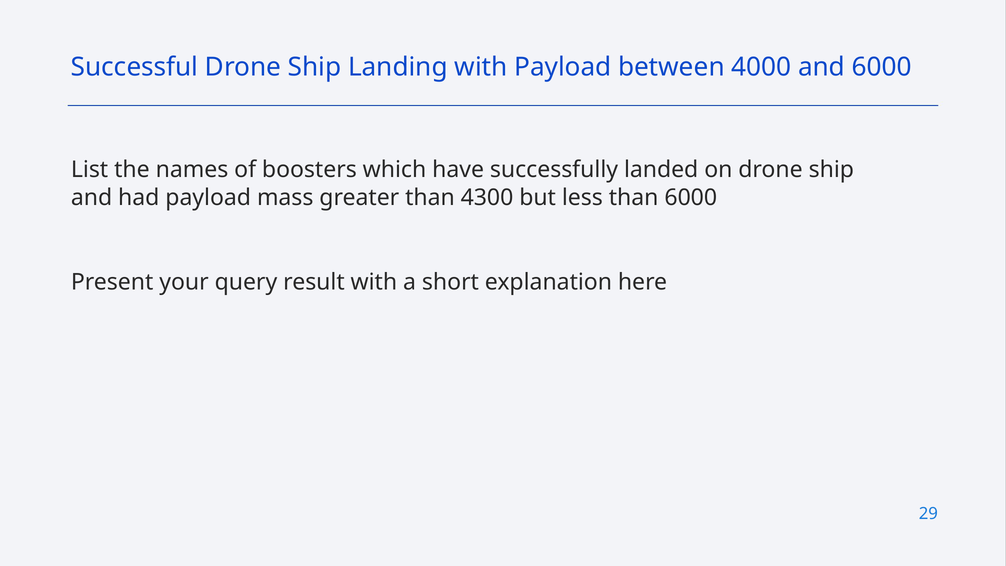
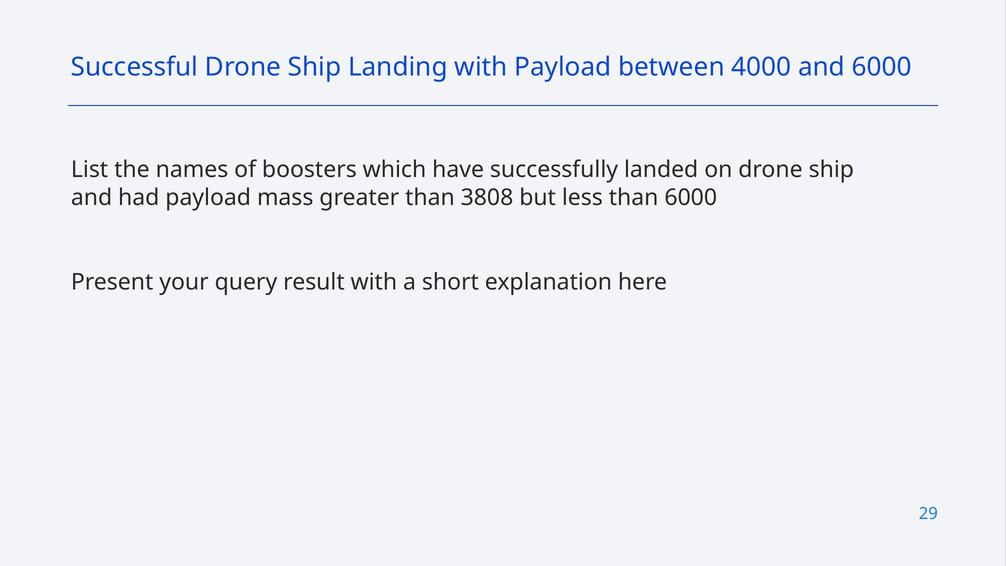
4300: 4300 -> 3808 (487, 197)
